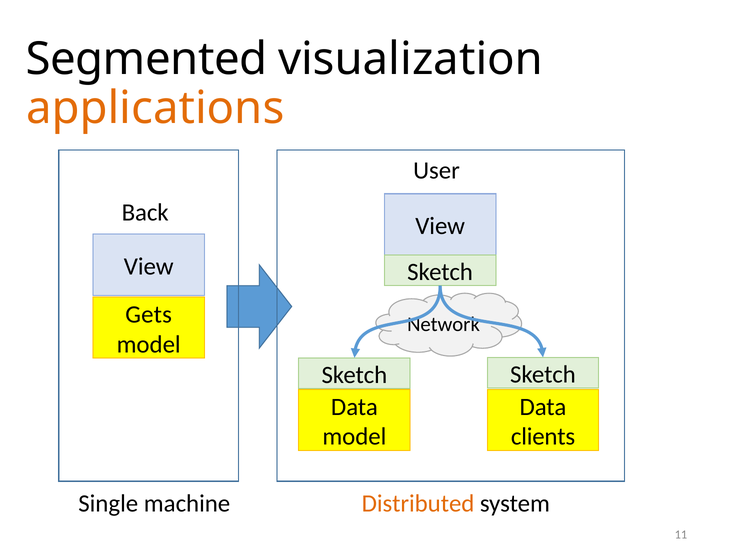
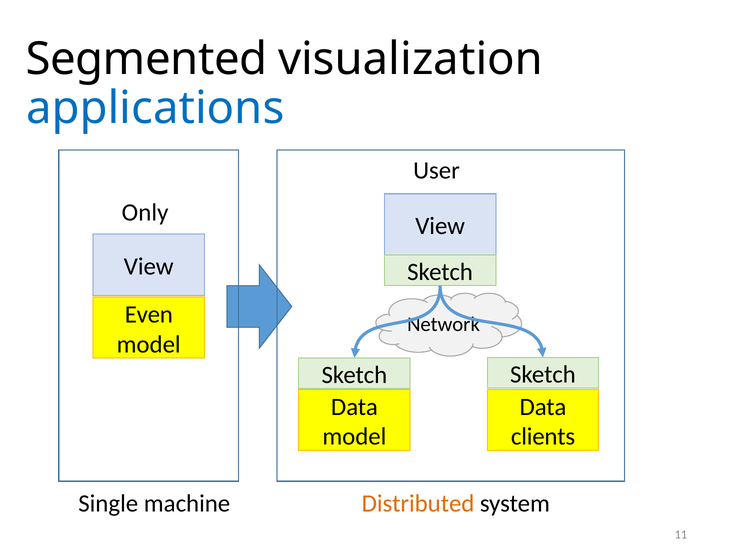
applications colour: orange -> blue (155, 108)
Back: Back -> Only (145, 212)
Gets: Gets -> Even (149, 314)
